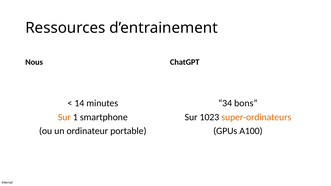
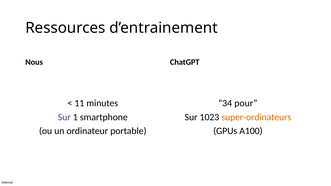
14: 14 -> 11 (79, 103)
bons: bons -> pour (246, 103)
Sur colour: orange -> purple (64, 117)
